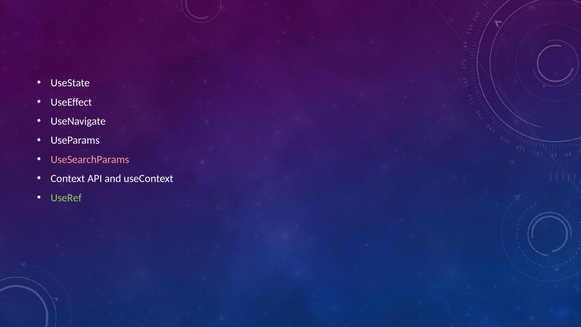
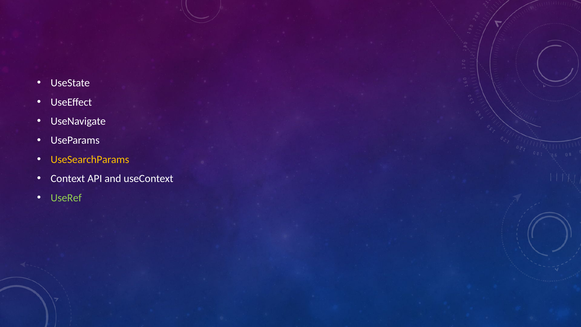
UseSearchParams colour: pink -> yellow (90, 159)
